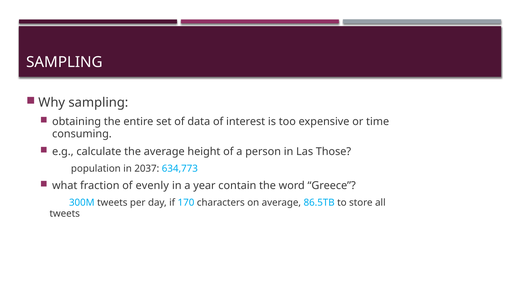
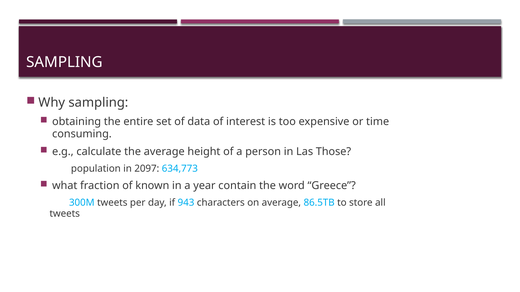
2037: 2037 -> 2097 (147, 169)
evenly: evenly -> known (152, 186)
170: 170 -> 943 (186, 203)
